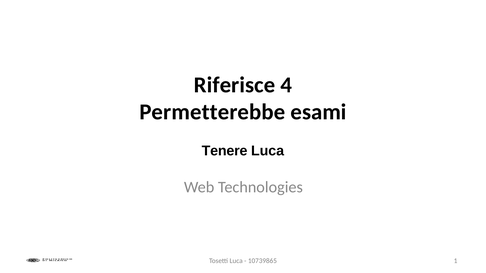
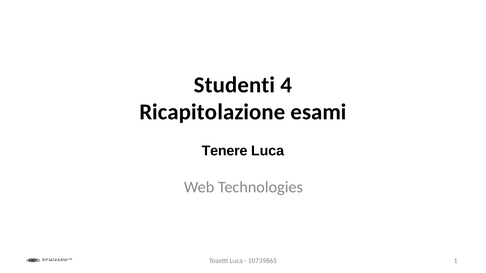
Riferisce: Riferisce -> Studenti (235, 85)
Permetterebbe: Permetterebbe -> Ricapitolazione (212, 112)
